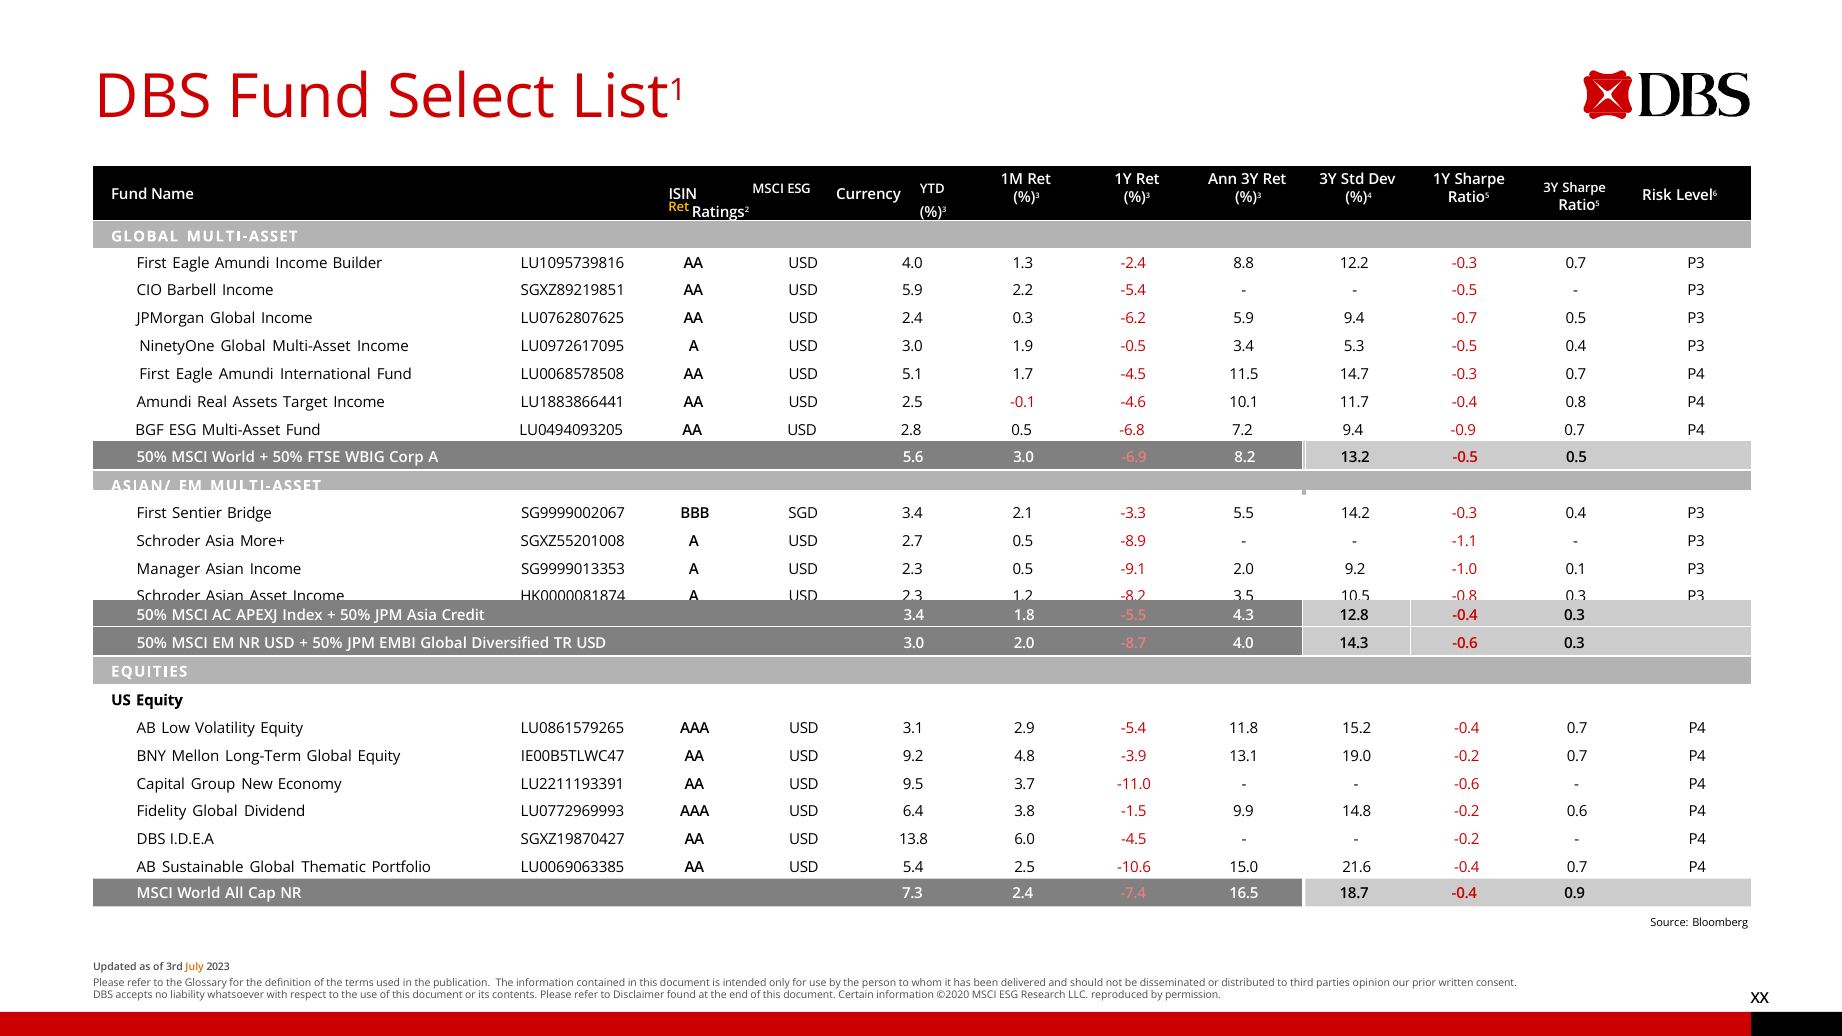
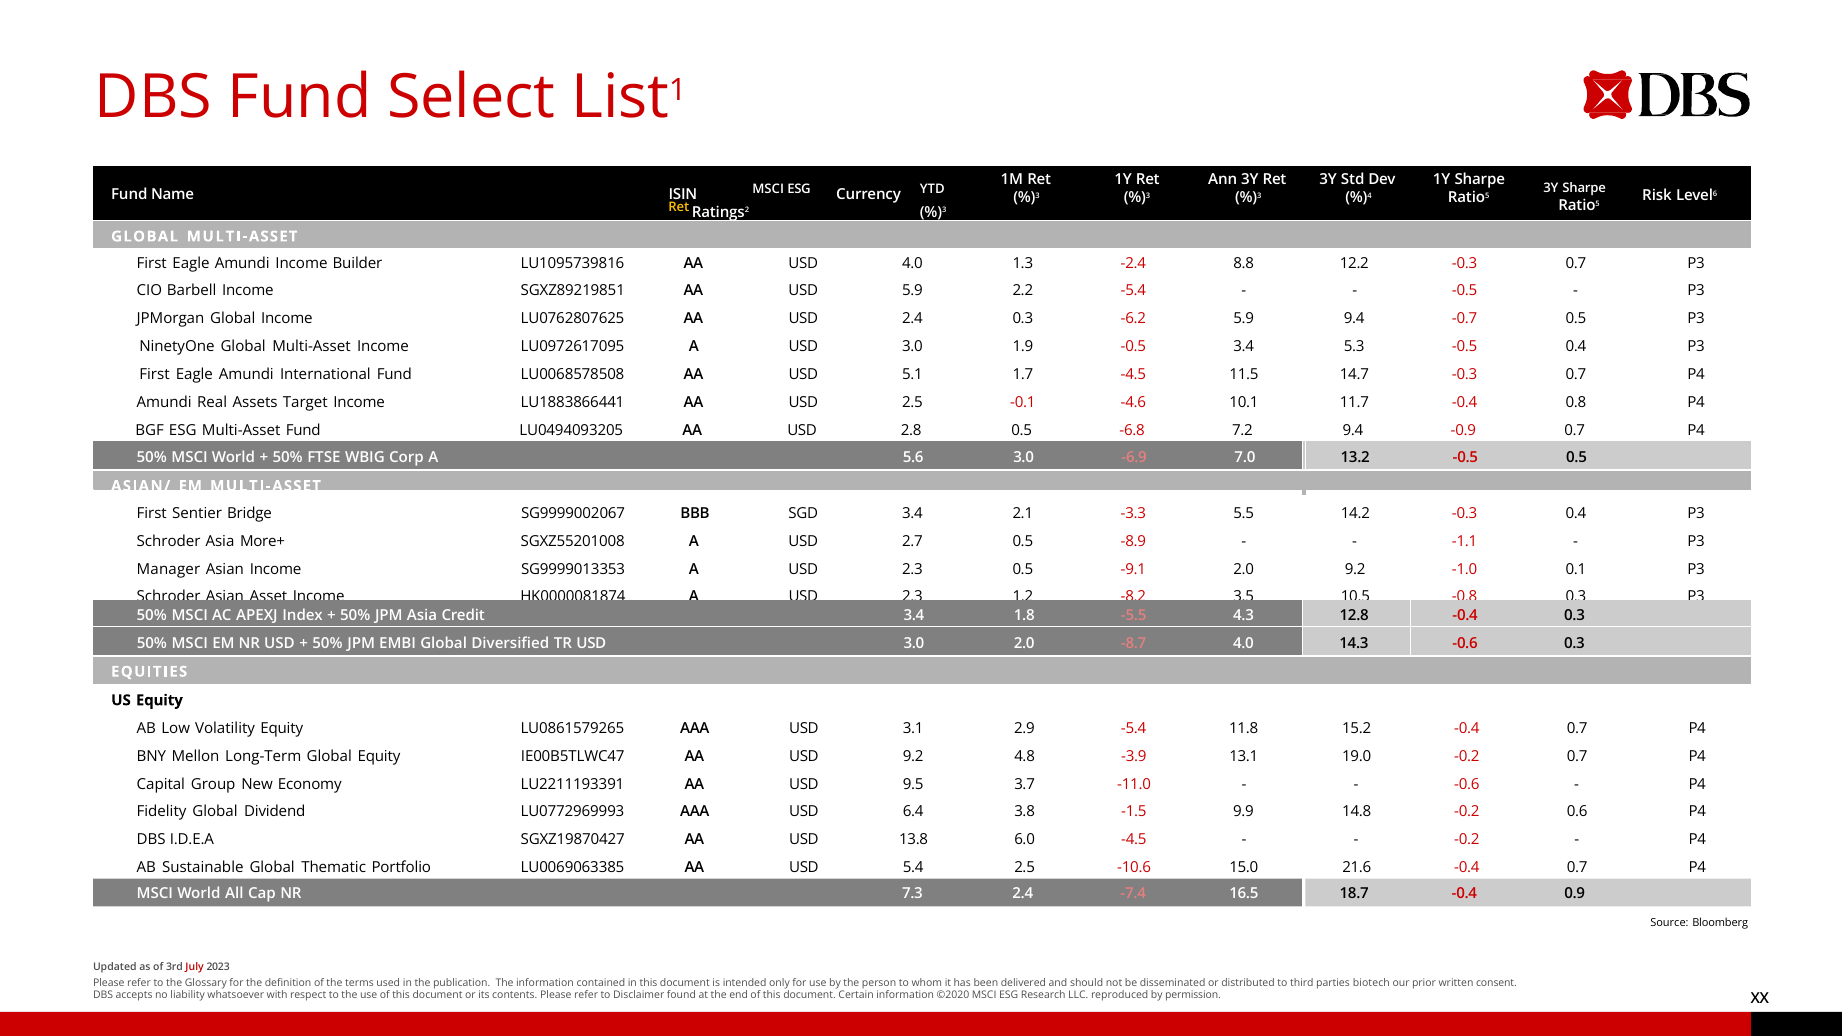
8.2: 8.2 -> 7.0 (1245, 458)
July colour: orange -> red (195, 967)
opinion: opinion -> biotech (1371, 983)
